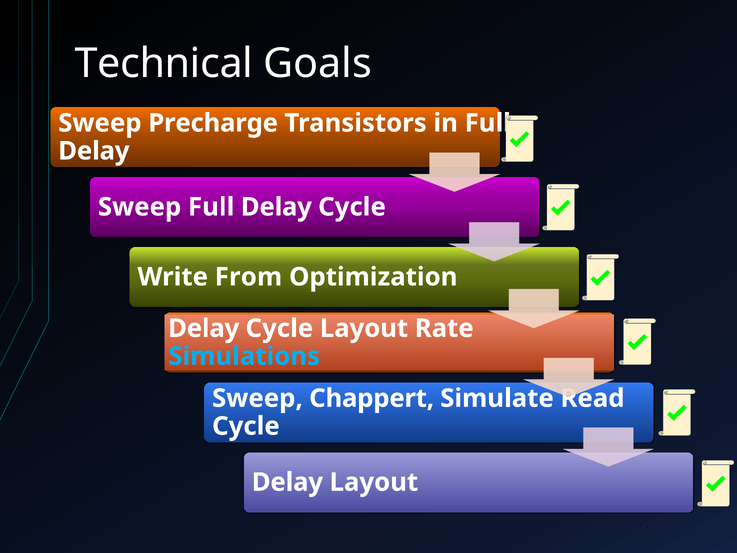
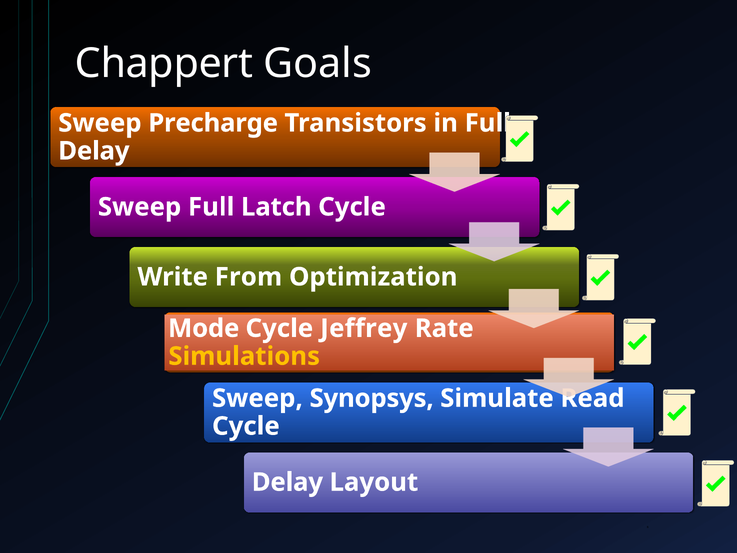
Technical: Technical -> Chappert (164, 64)
Sweep Full Delay: Delay -> Latch (276, 207)
Delay: Delay -> Mode (204, 328)
Cycle Layout: Layout -> Jeffrey (364, 328)
Simulations colour: light blue -> yellow (244, 356)
Chappert: Chappert -> Synopsys (372, 398)
